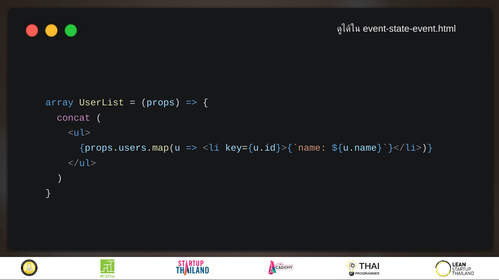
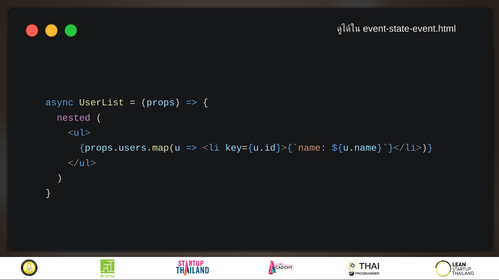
array: array -> async (60, 103)
concat: concat -> nested (74, 118)
